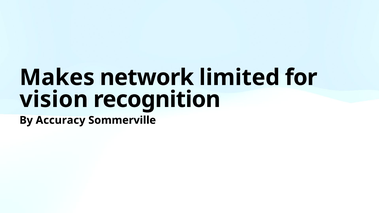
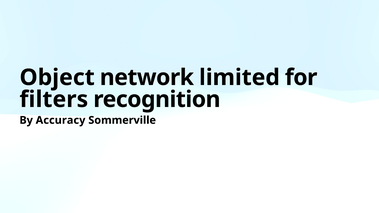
Makes: Makes -> Object (57, 78)
vision: vision -> filters (54, 100)
